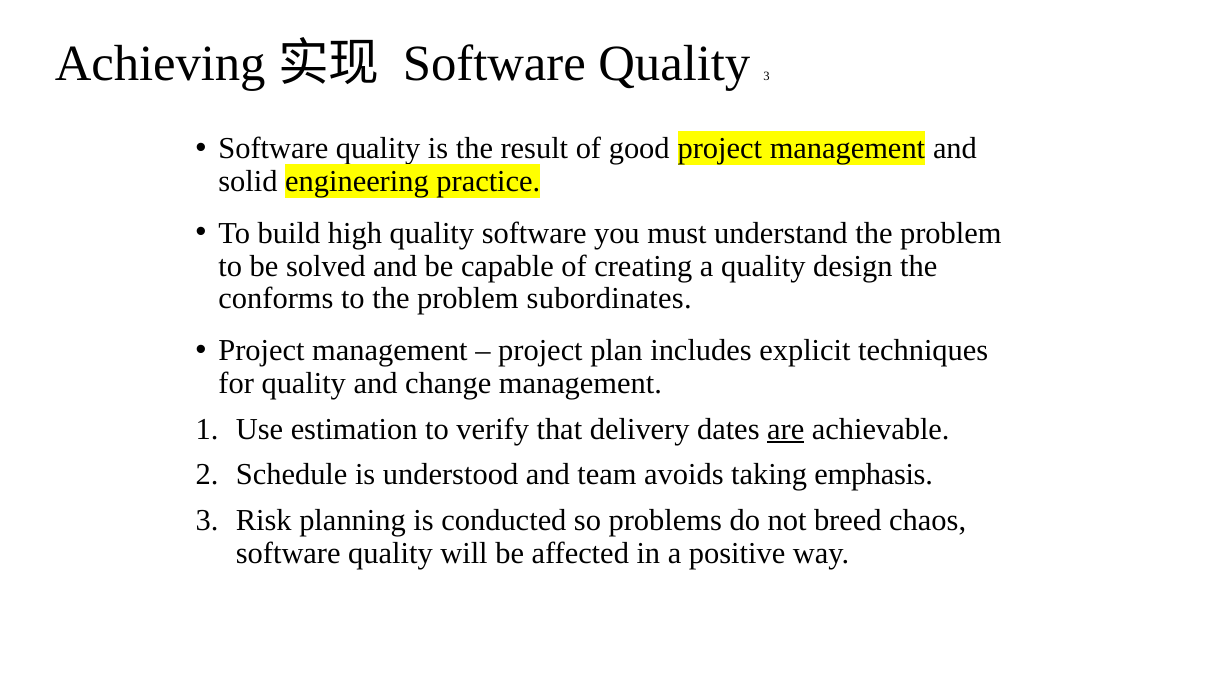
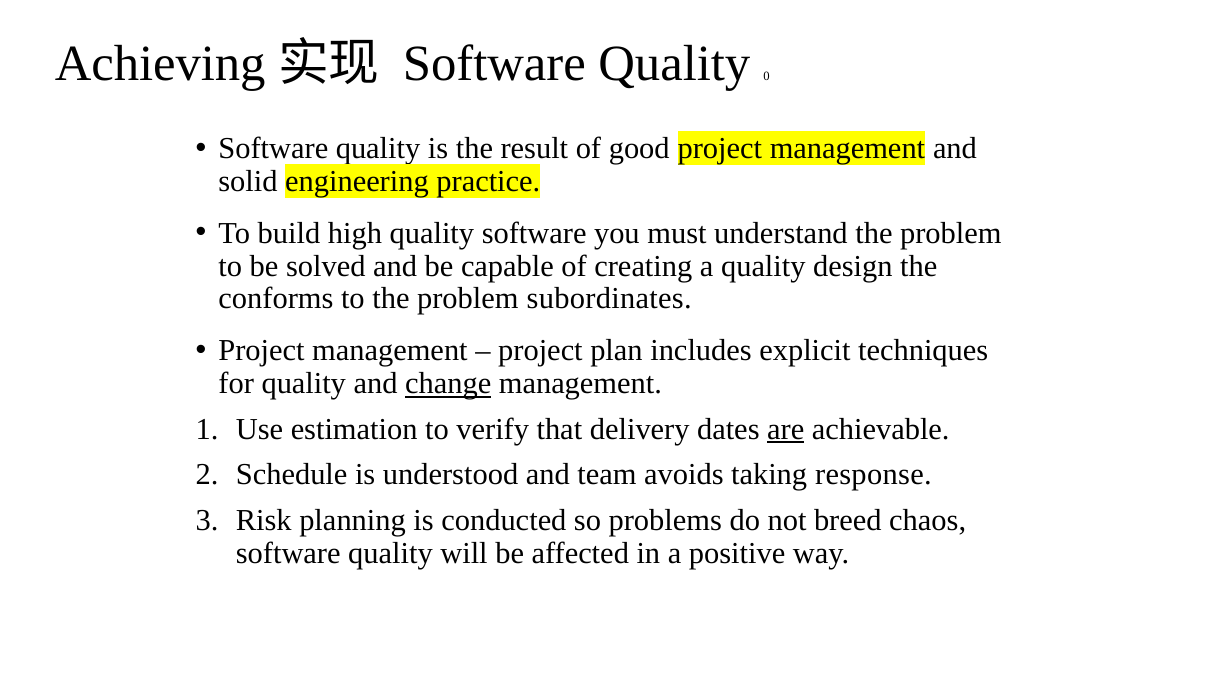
Quality 3: 3 -> 0 (767, 77)
change underline: none -> present (448, 384)
emphasis: emphasis -> response (873, 475)
